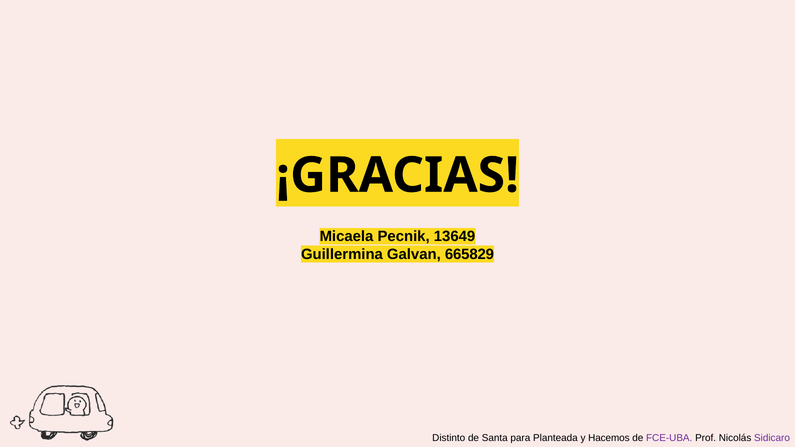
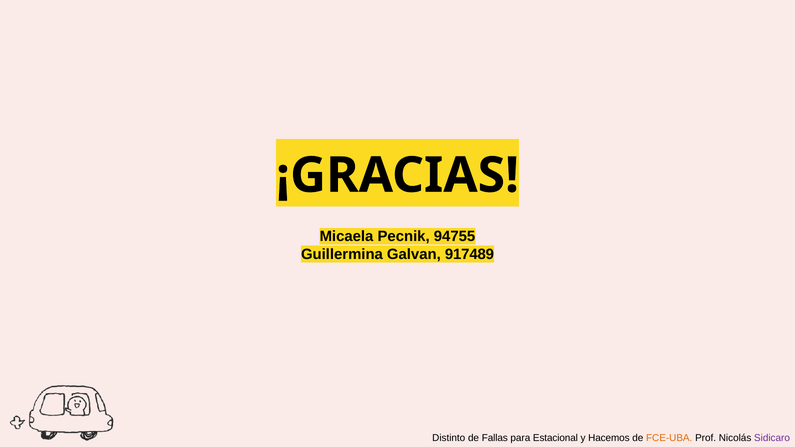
13649: 13649 -> 94755 (455, 236)
665829: 665829 -> 917489 (469, 254)
Santa: Santa -> Fallas (495, 438)
Planteada: Planteada -> Estacional (555, 438)
FCE-UBA colour: purple -> orange (669, 438)
